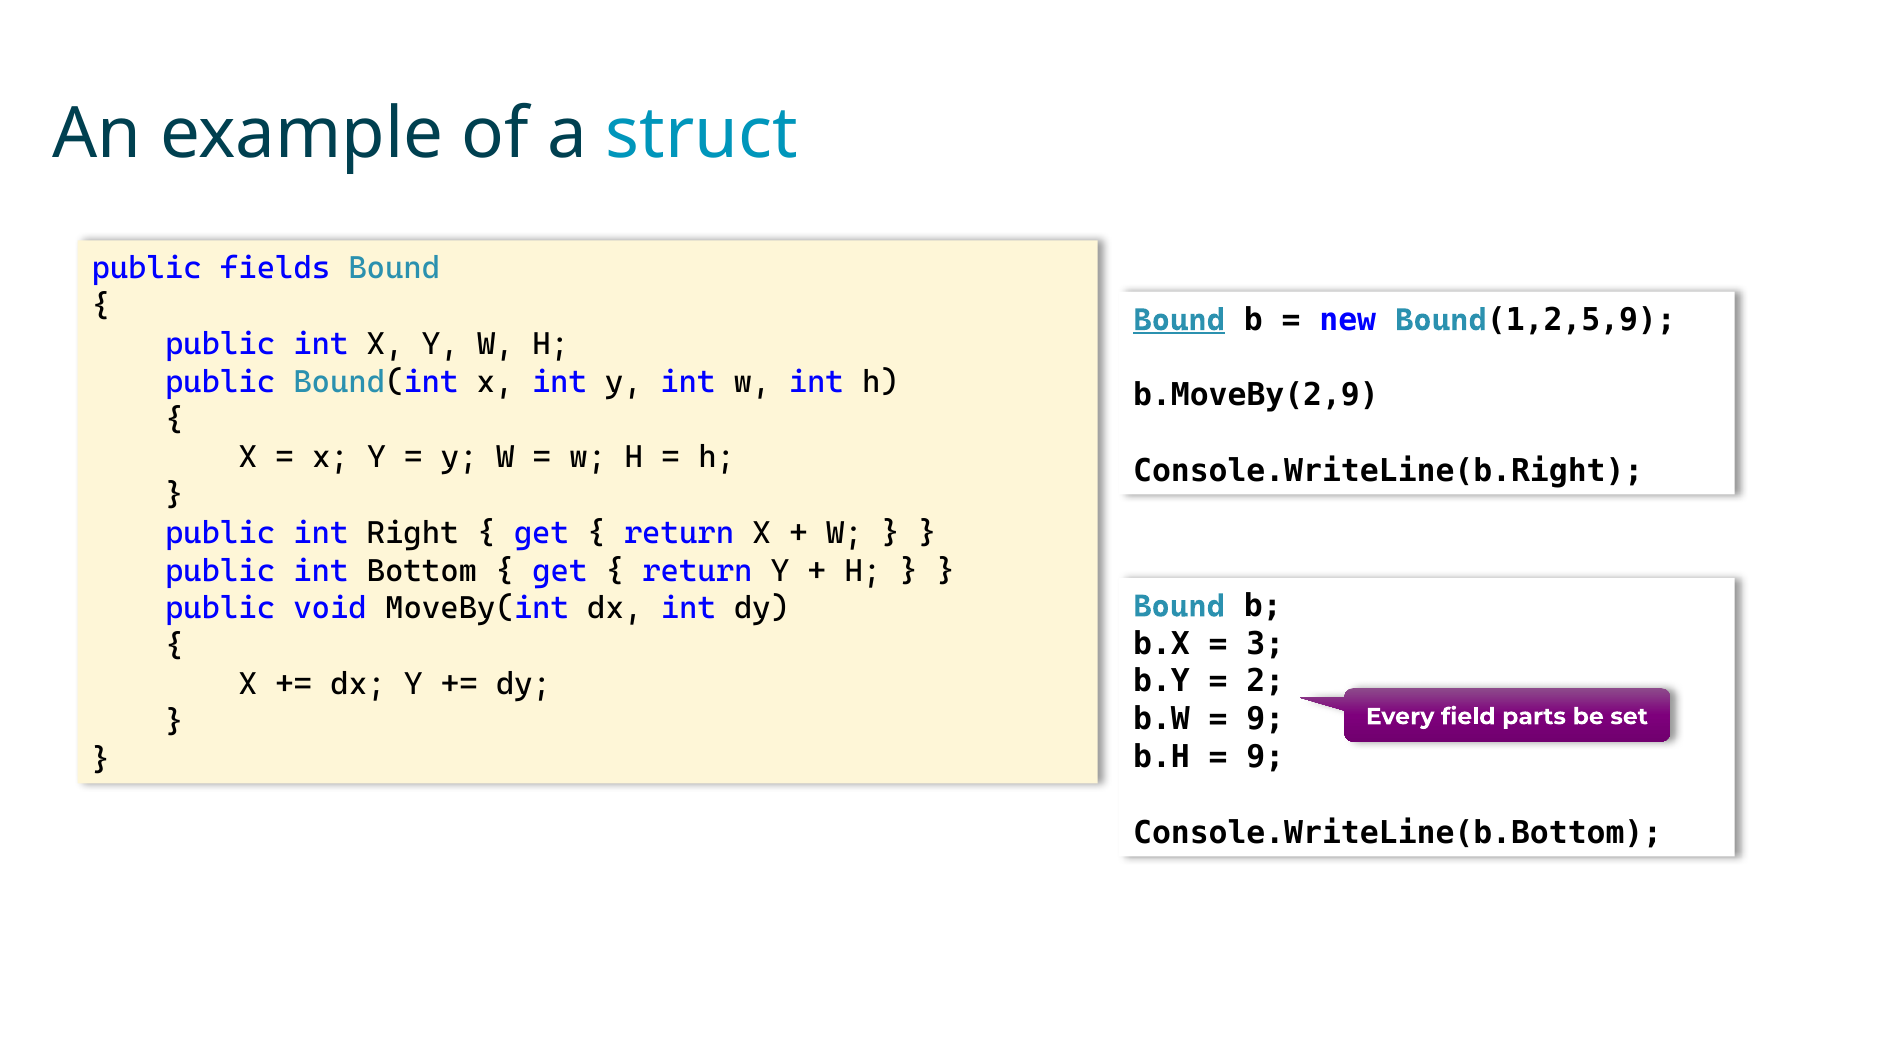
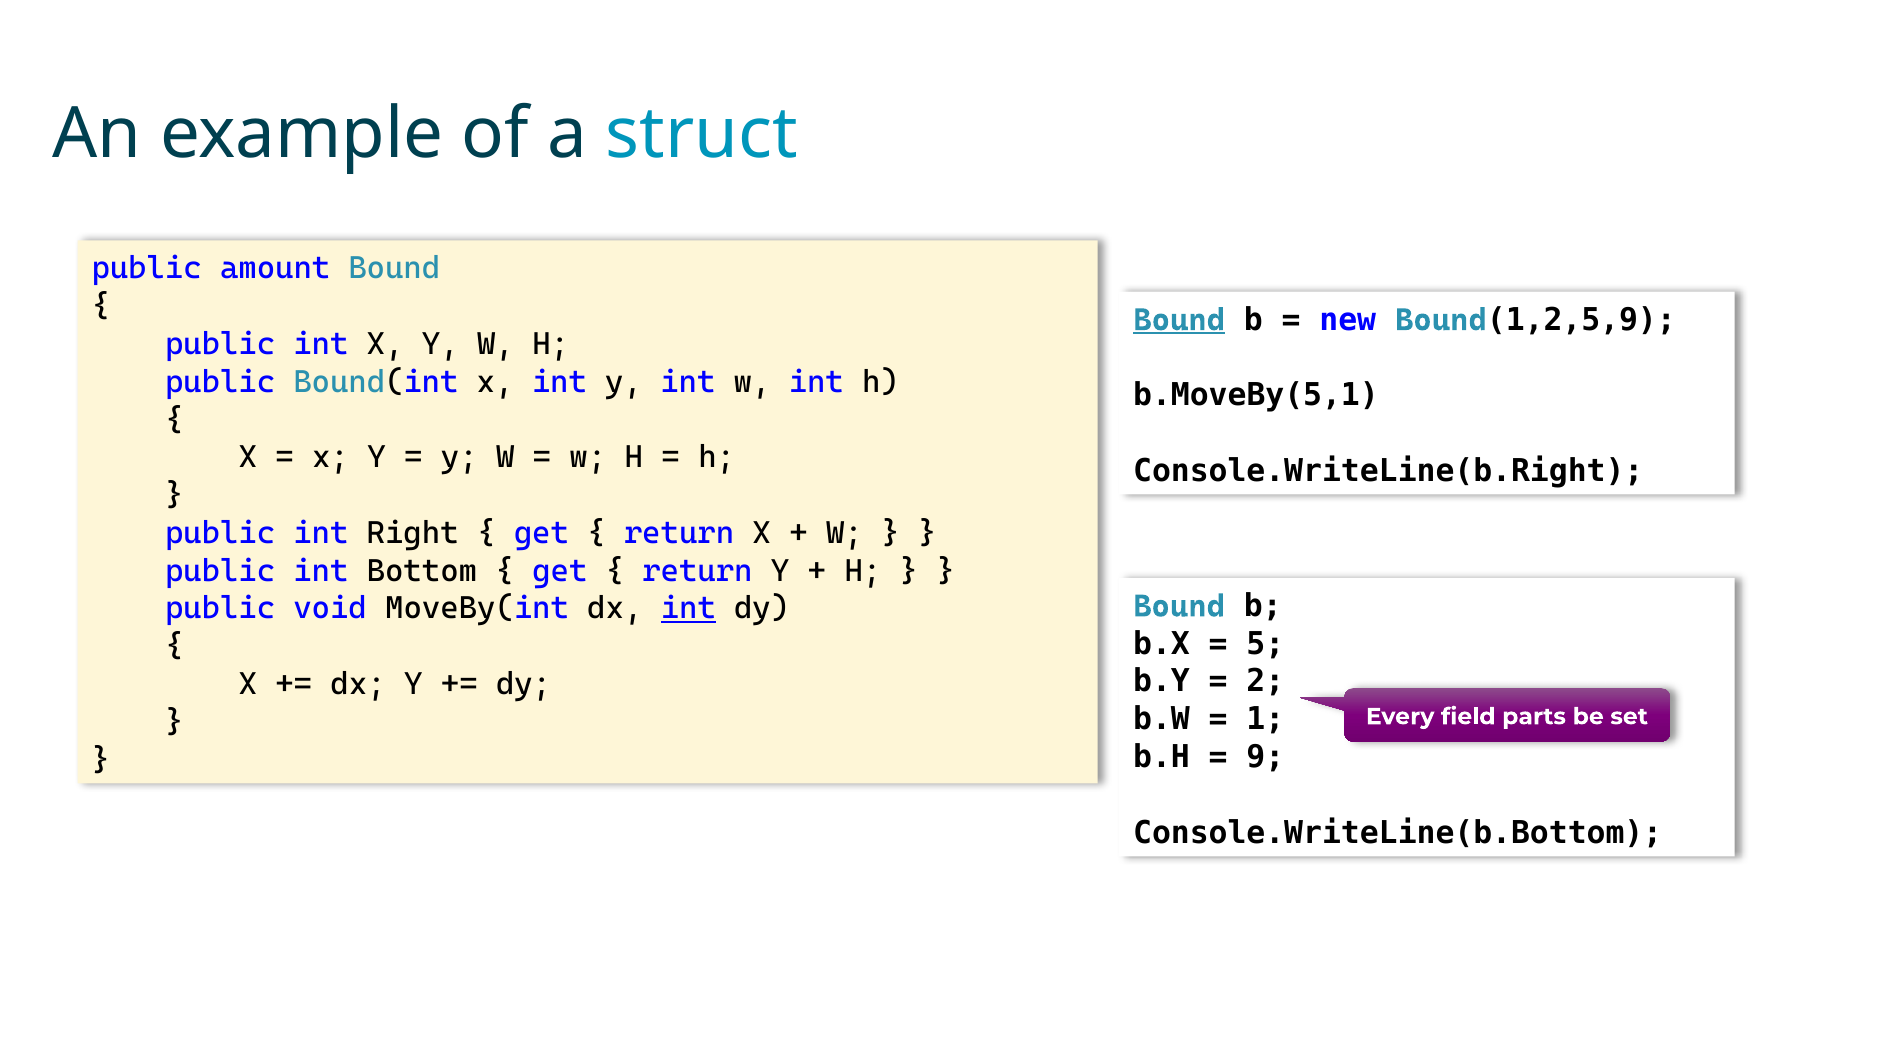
fields: fields -> amount (275, 268)
b.MoveBy(2,9: b.MoveBy(2,9 -> b.MoveBy(5,1 (1256, 395)
int underline: none -> present (688, 608)
3: 3 -> 5 (1265, 644)
9: 9 -> 1 (1265, 719)
